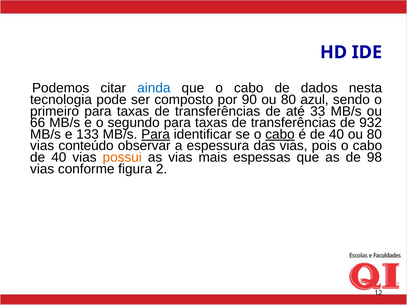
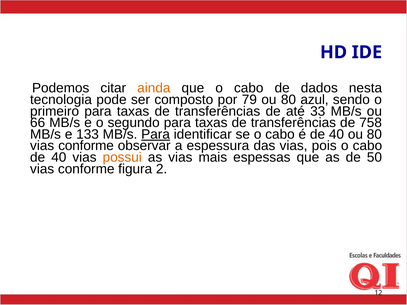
ainda colour: blue -> orange (154, 88)
90: 90 -> 79 (249, 100)
932: 932 -> 758 (371, 123)
cabo underline: present -> none (280, 134)
conteúdo: conteúdo -> conforme (86, 146)
98: 98 -> 50 (374, 158)
